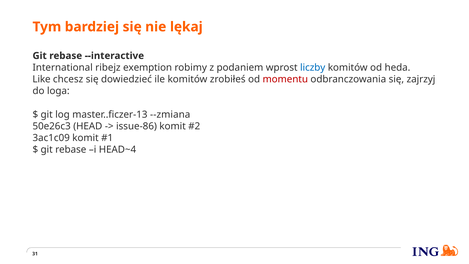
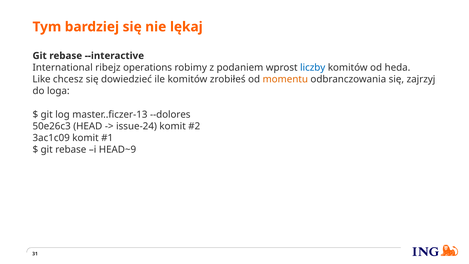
exemption: exemption -> operations (148, 67)
momentu colour: red -> orange (285, 79)
--zmiana: --zmiana -> --dolores (170, 114)
issue-86: issue-86 -> issue-24 (136, 126)
HEAD~4: HEAD~4 -> HEAD~9 (118, 150)
